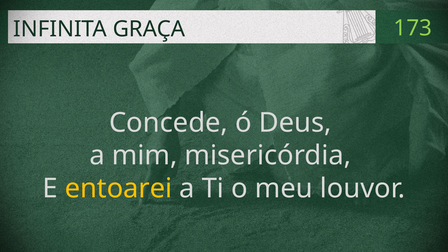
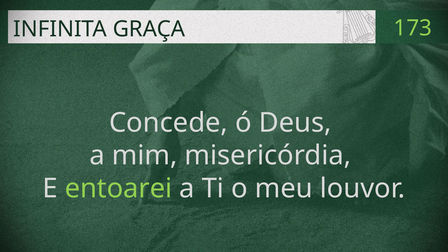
entoarei colour: yellow -> light green (118, 188)
